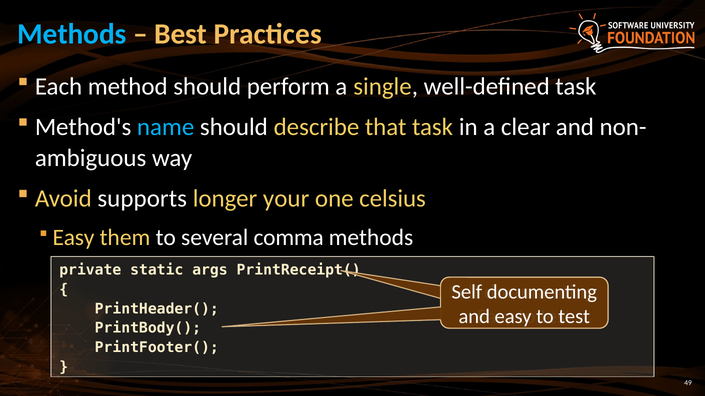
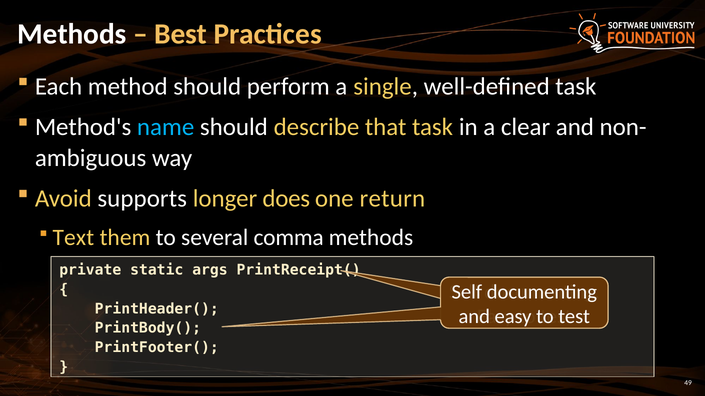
Methods colour: light blue -> white (72, 34)
your: your -> does (286, 199)
celsius: celsius -> return (392, 199)
Easy: Easy -> Text (73, 238)
